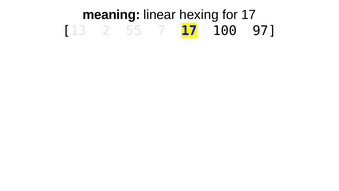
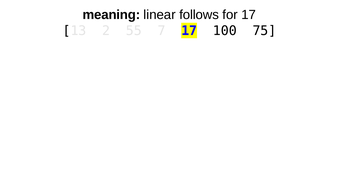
hexing: hexing -> follows (199, 15)
97: 97 -> 75 (264, 31)
